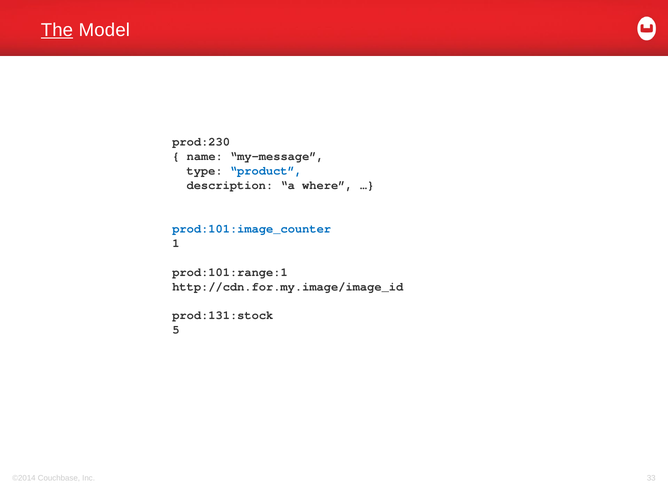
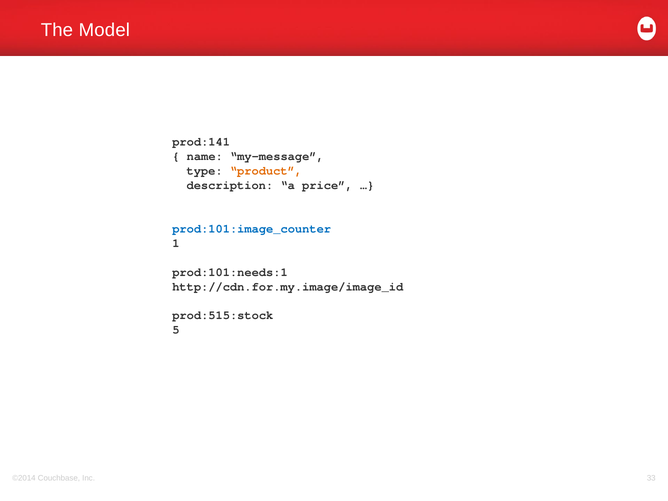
The underline: present -> none (57, 30)
prod:230: prod:230 -> prod:141 (201, 142)
product colour: blue -> orange (266, 171)
where: where -> price (327, 185)
prod:101:range:1: prod:101:range:1 -> prod:101:needs:1 (230, 272)
prod:131:stock: prod:131:stock -> prod:515:stock (223, 315)
